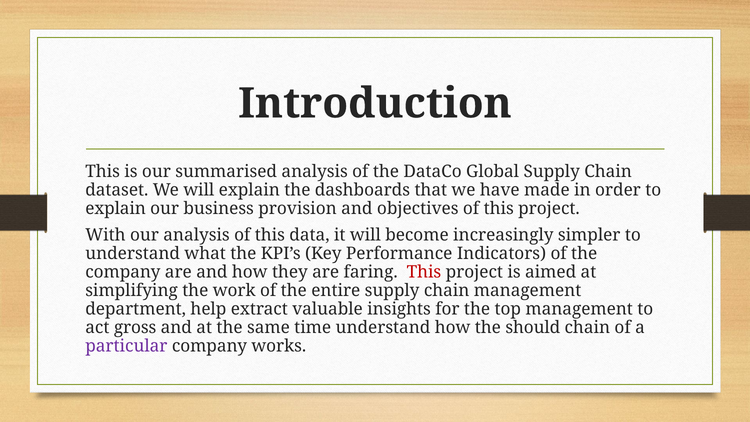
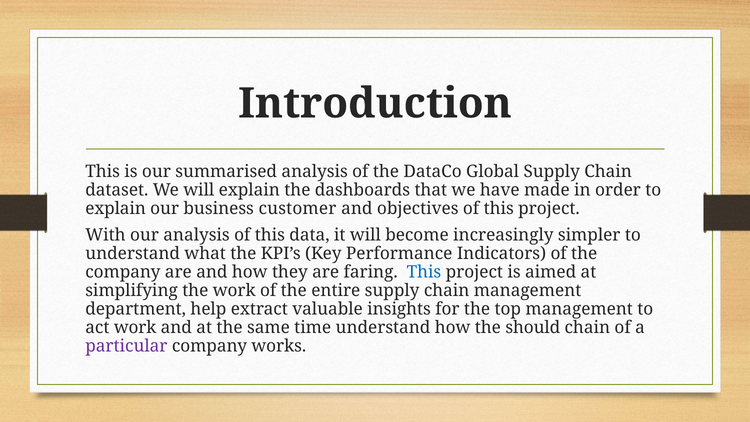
provision: provision -> customer (297, 209)
This colour: red -> blue (424, 272)
act gross: gross -> work (135, 328)
